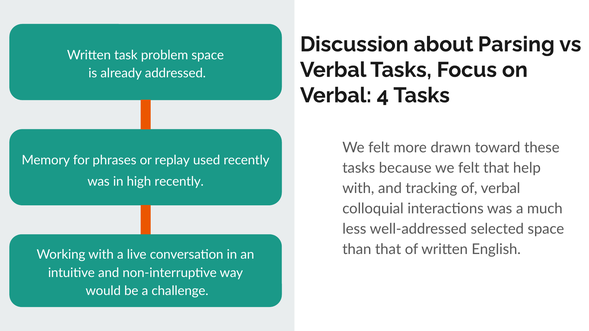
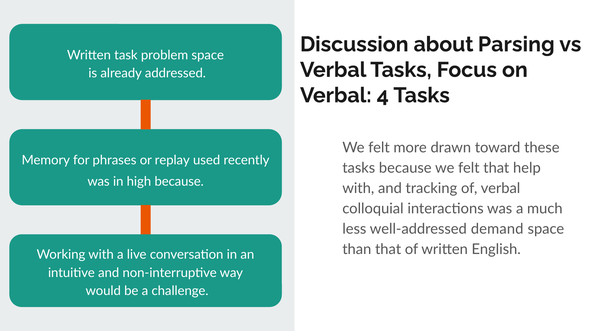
high recently: recently -> because (179, 182)
selected: selected -> demand (497, 229)
